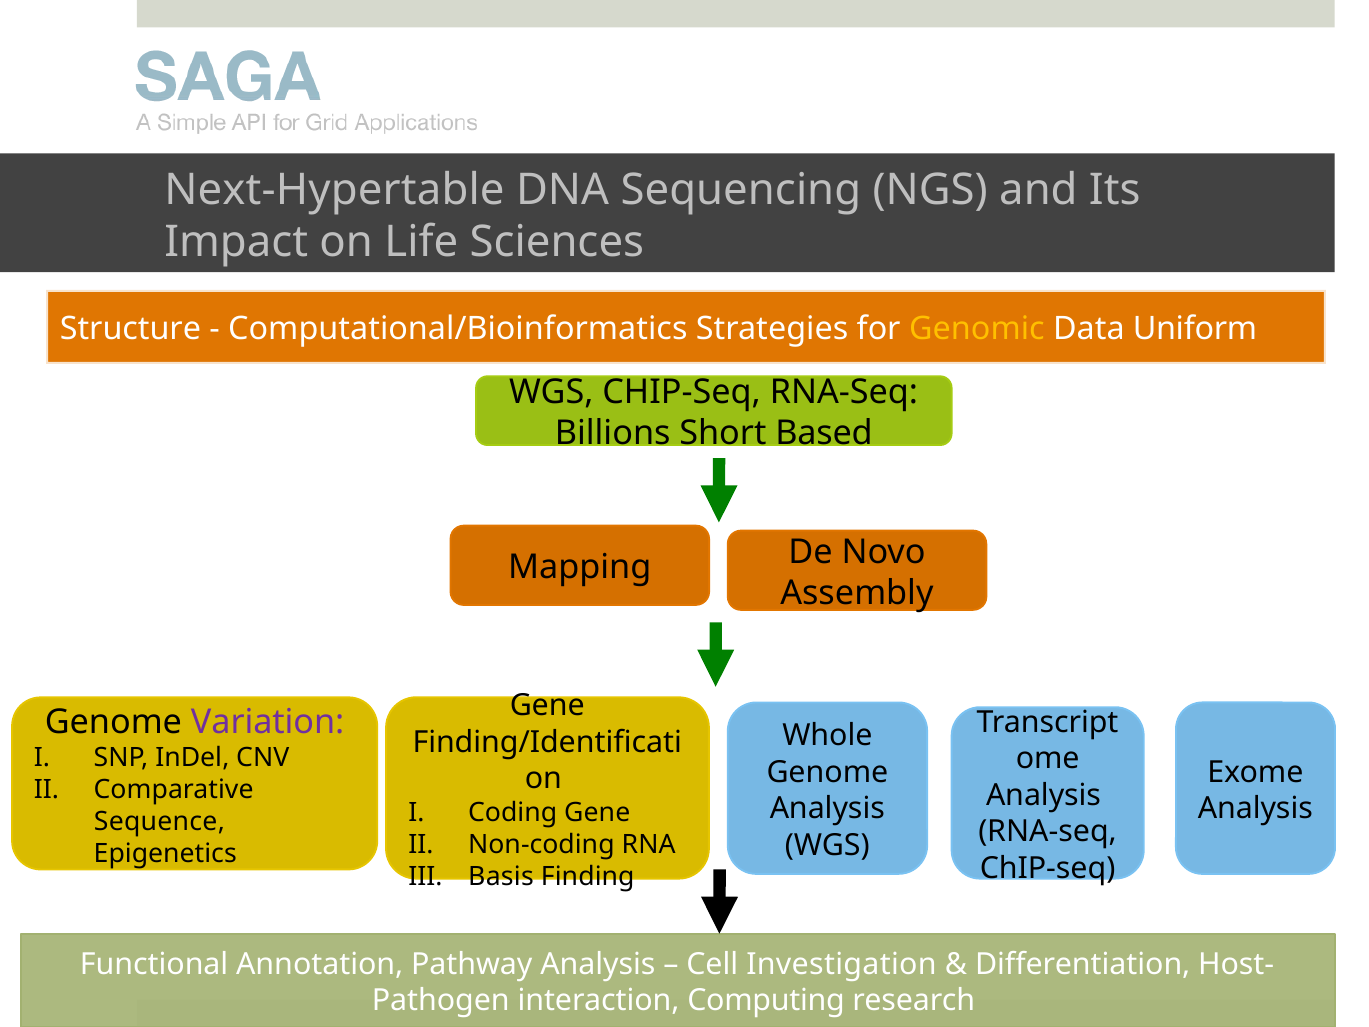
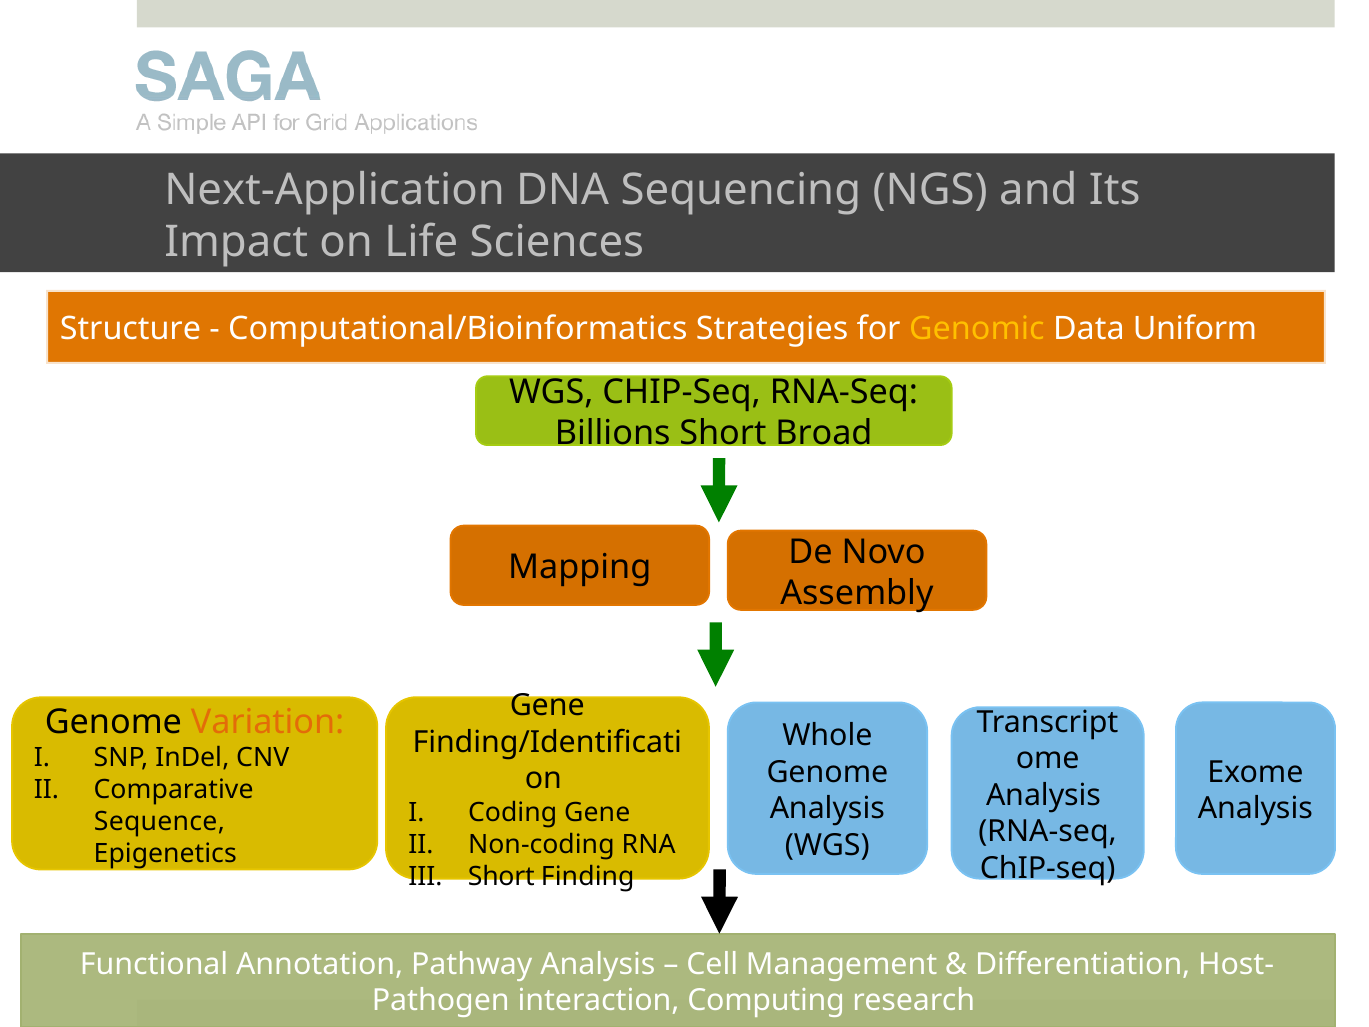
Next-Hypertable: Next-Hypertable -> Next-Application (335, 190)
Based: Based -> Broad (824, 433)
Variation colour: purple -> orange (268, 722)
Basis: Basis -> Short (501, 876)
Investigation: Investigation -> Management (842, 964)
